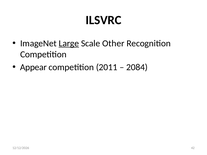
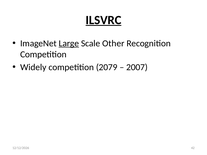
ILSVRC underline: none -> present (104, 20)
Appear: Appear -> Widely (33, 67)
2011: 2011 -> 2079 (107, 67)
2084: 2084 -> 2007 (137, 67)
